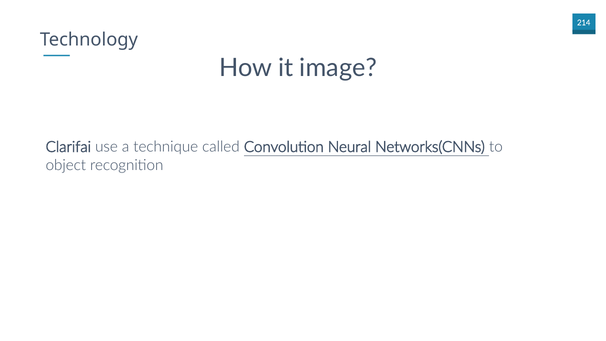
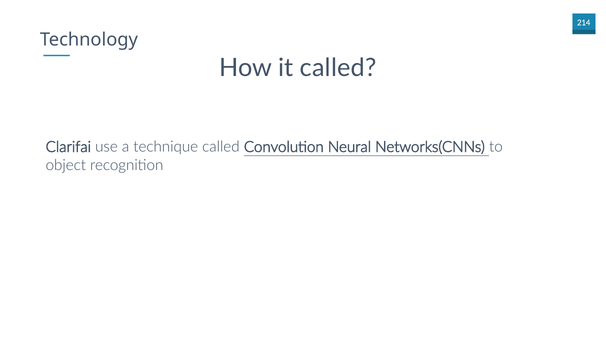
it image: image -> called (338, 68)
